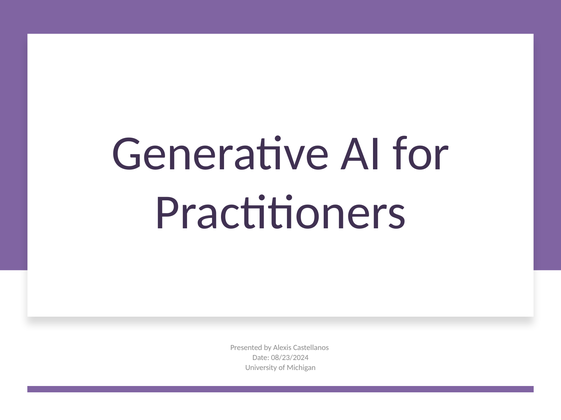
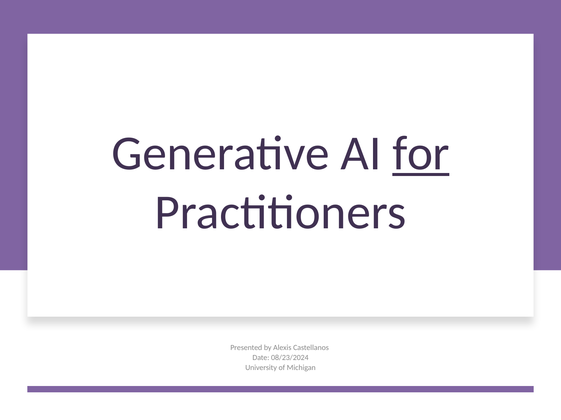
for underline: none -> present (421, 154)
